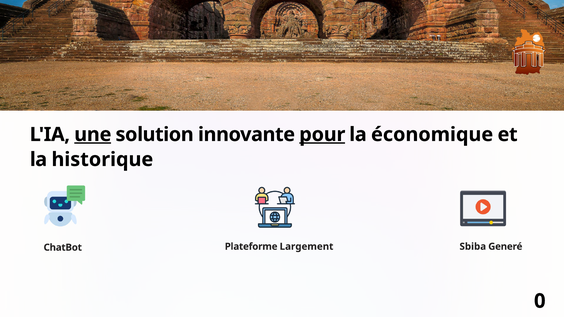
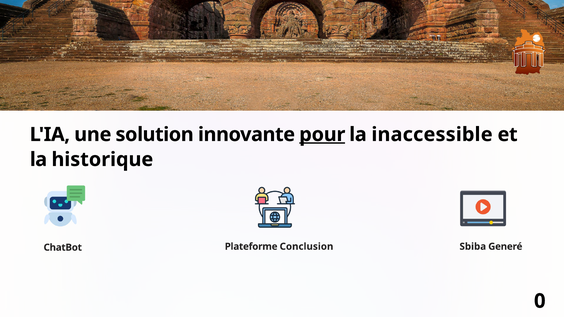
une underline: present -> none (93, 135)
économique: économique -> inaccessible (432, 135)
Largement: Largement -> Conclusion (306, 247)
